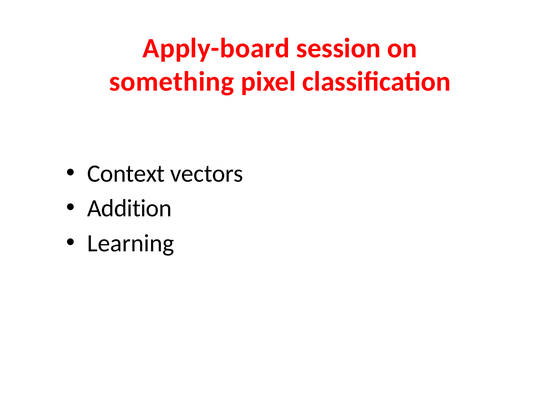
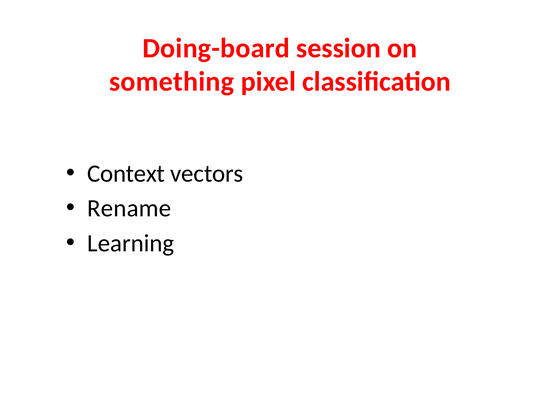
Apply-board: Apply-board -> Doing-board (216, 48)
Addition: Addition -> Rename (129, 208)
